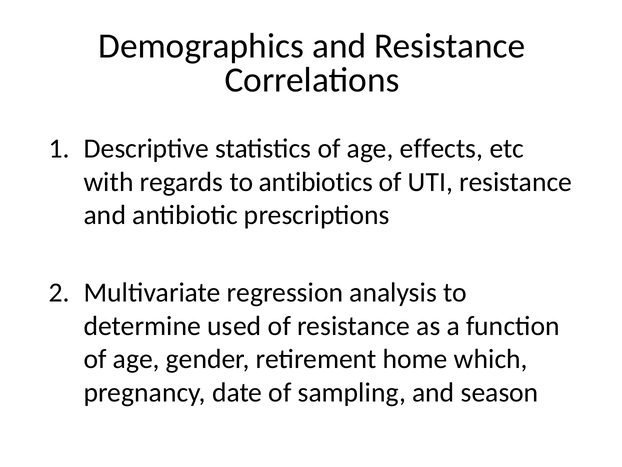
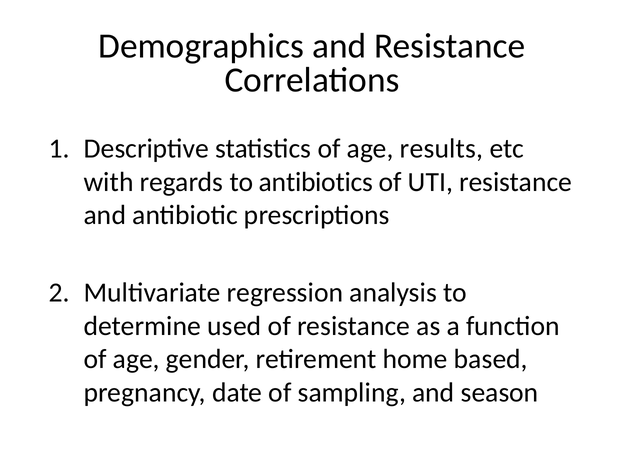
effects: effects -> results (441, 149)
which: which -> based (491, 359)
